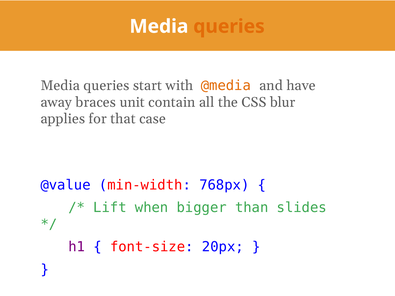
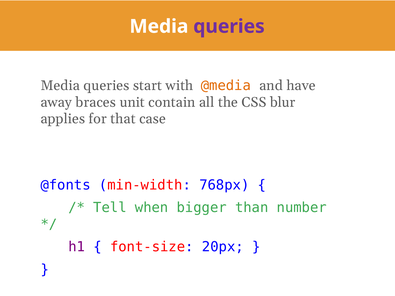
queries colour: orange -> purple (229, 26)
@value: @value -> @fonts (66, 185)
Lift: Lift -> Tell (110, 208)
slides: slides -> number (302, 208)
